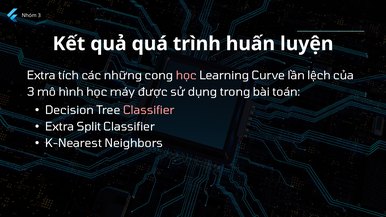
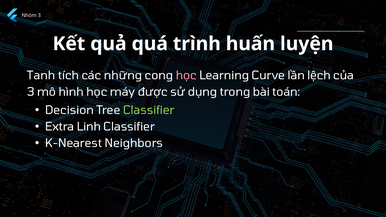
Extra: Extra -> Tanh (41, 76)
Classifier colour: pink -> light green (149, 110)
Split: Split -> Linh (89, 127)
